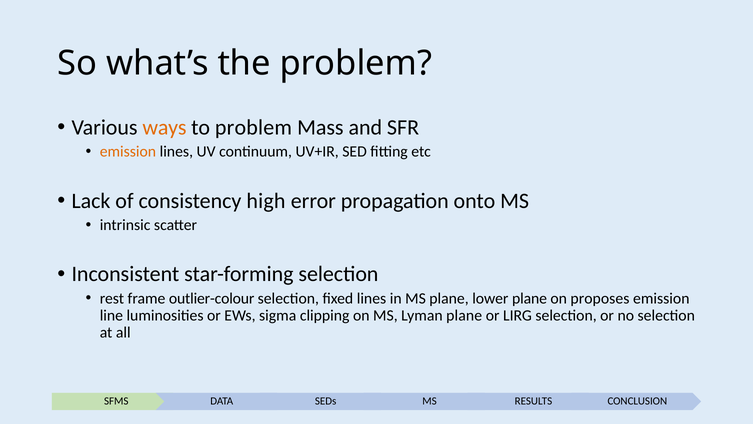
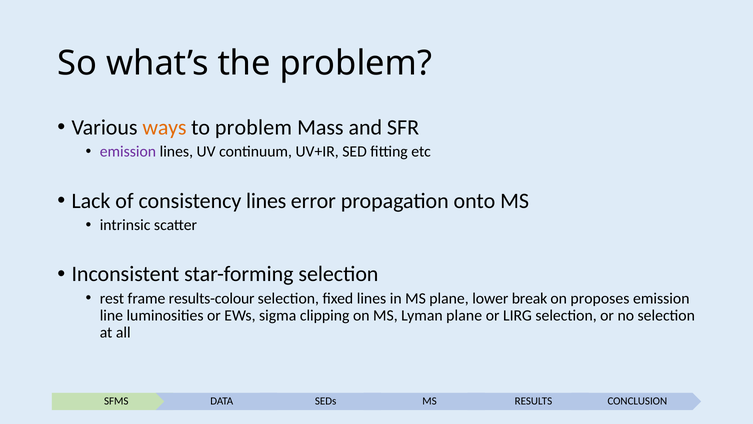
emission colour: orange -> purple (128, 152)
consistency high: high -> lines (266, 201)
outlier-colour: outlier-colour -> results-colour (212, 298)
lower plane: plane -> break (530, 298)
